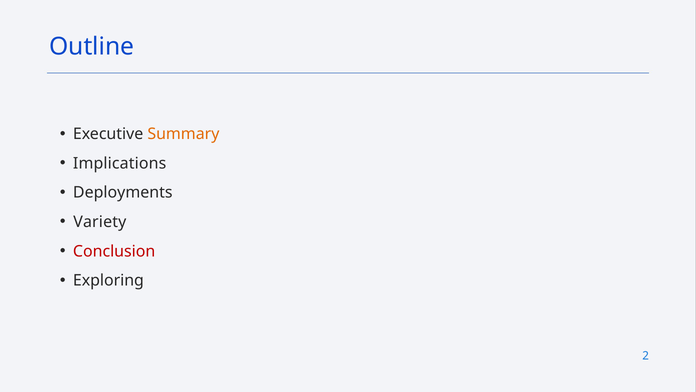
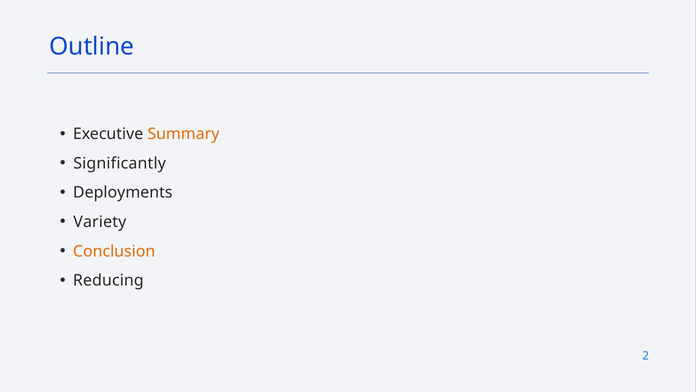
Implications: Implications -> Significantly (120, 163)
Conclusion colour: red -> orange (114, 251)
Exploring: Exploring -> Reducing (108, 280)
